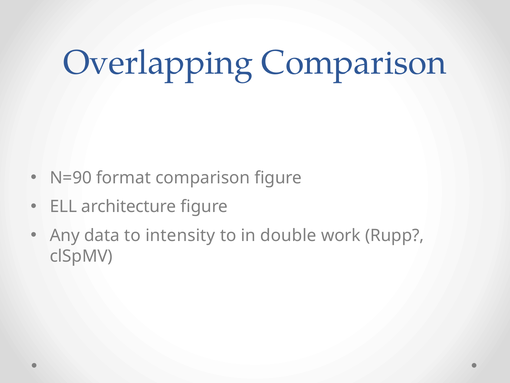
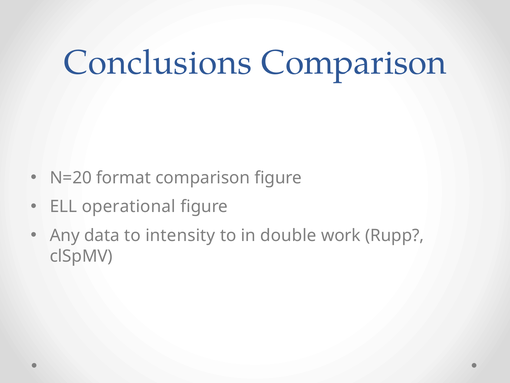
Overlapping: Overlapping -> Conclusions (158, 62)
N=90: N=90 -> N=20 (71, 178)
architecture: architecture -> operational (129, 206)
